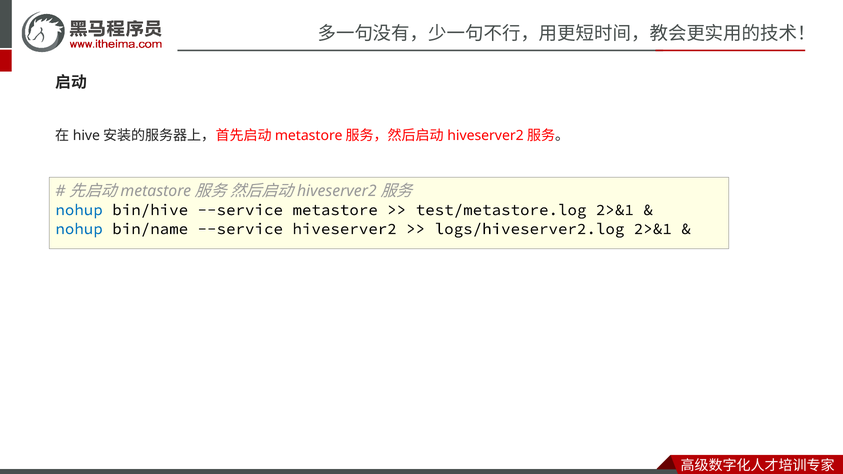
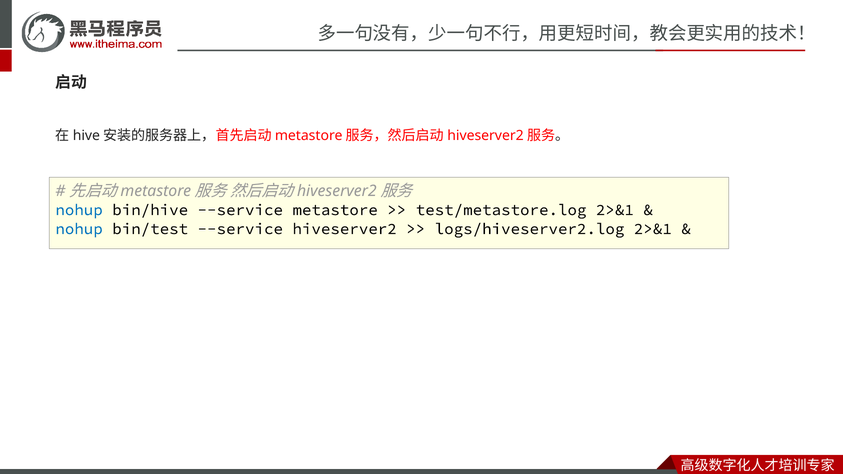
bin/name: bin/name -> bin/test (150, 229)
